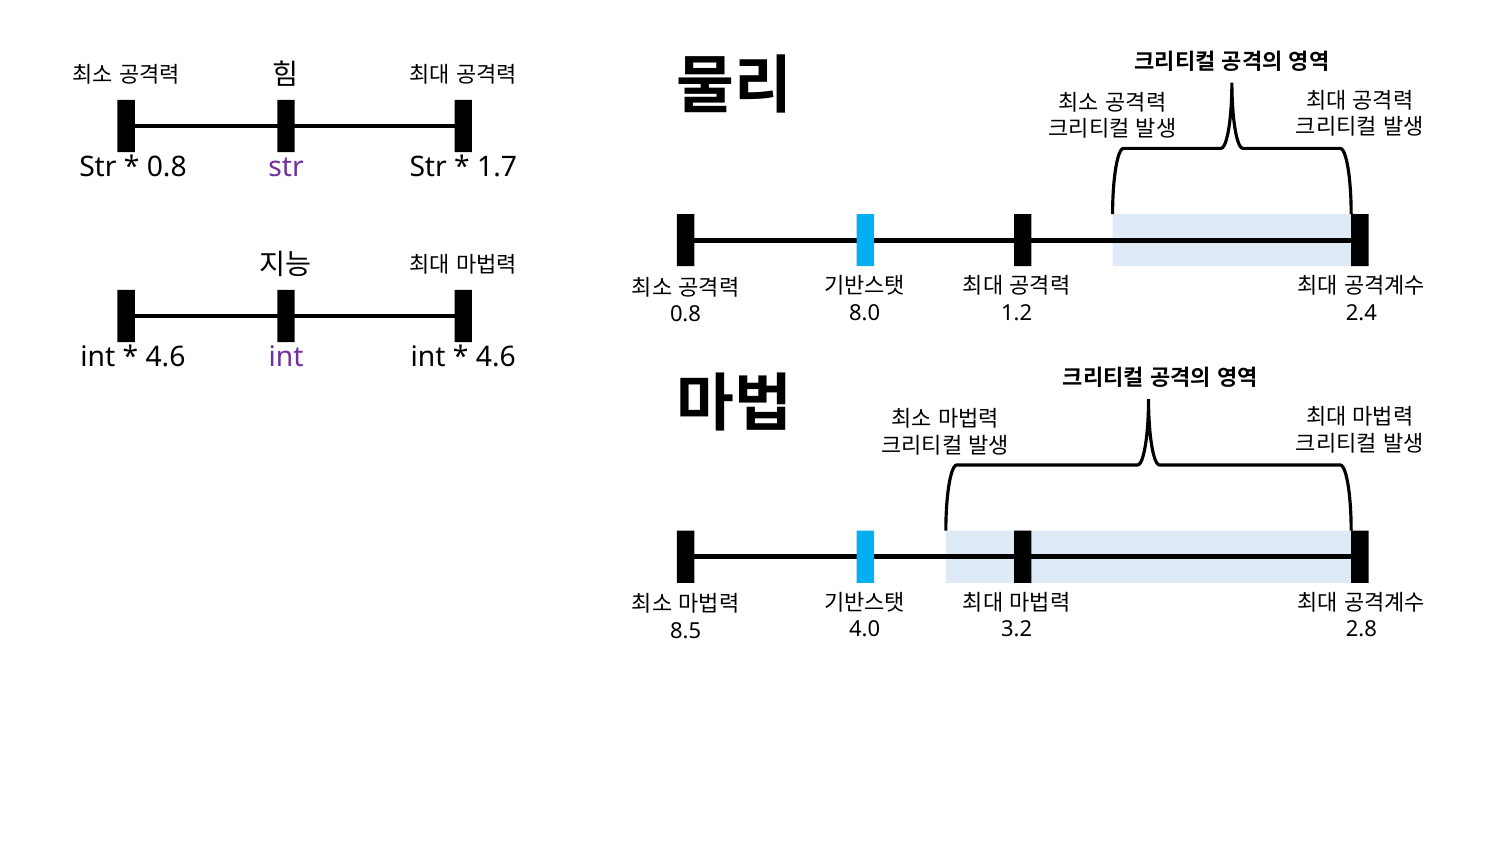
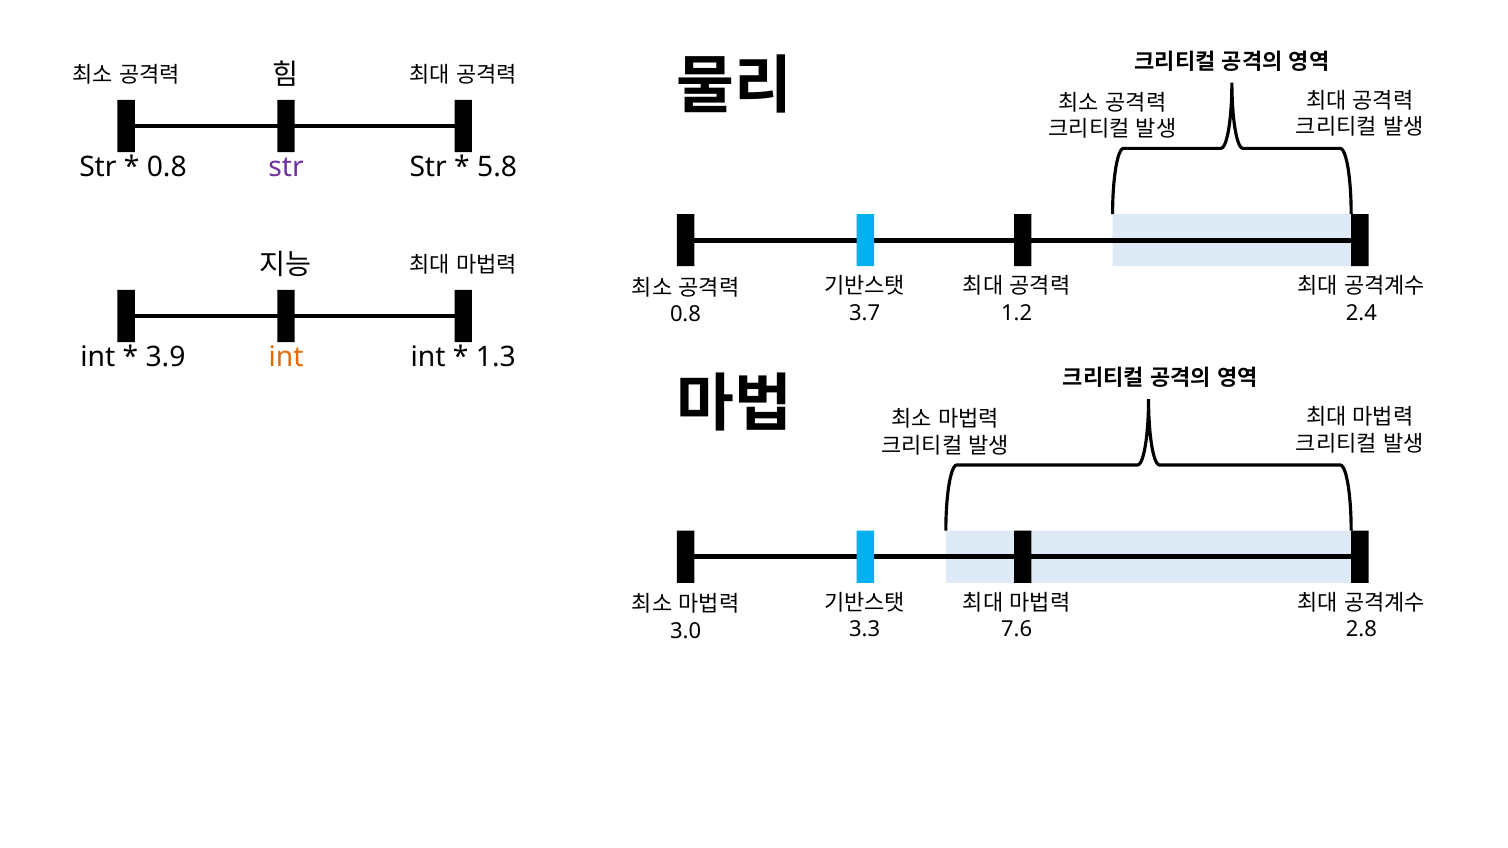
1.7: 1.7 -> 5.8 (497, 167)
8.0: 8.0 -> 3.7 (865, 313)
4.6: 4.6 -> 3.9 (165, 357)
int colour: purple -> orange (286, 357)
4.6: 4.6 -> 1.3 (496, 357)
4.0: 4.0 -> 3.3 (865, 630)
3.2: 3.2 -> 7.6 (1017, 630)
8.5: 8.5 -> 3.0 (686, 631)
